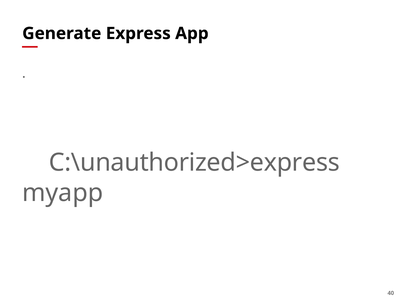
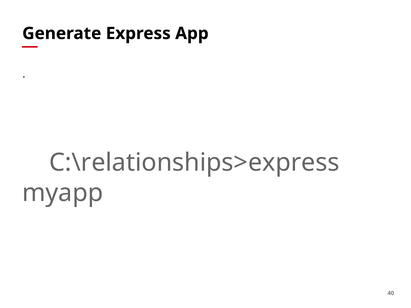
C:\unauthorized>express: C:\unauthorized>express -> C:\relationships>express (194, 163)
